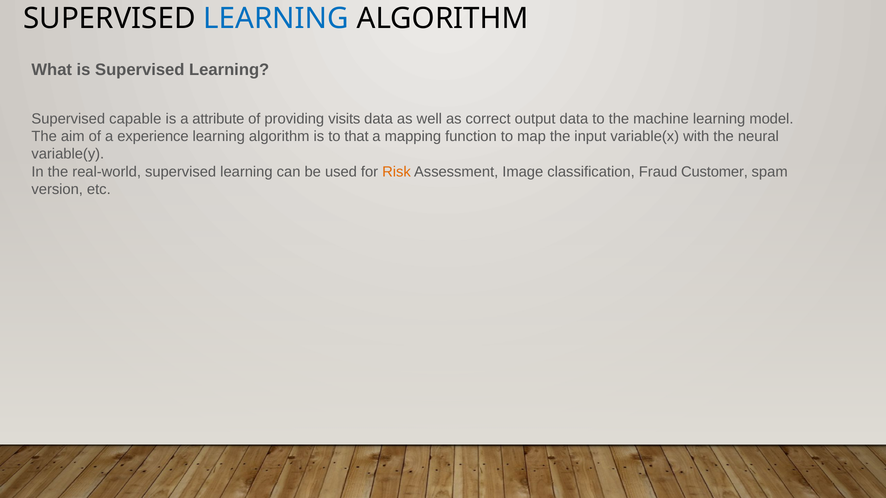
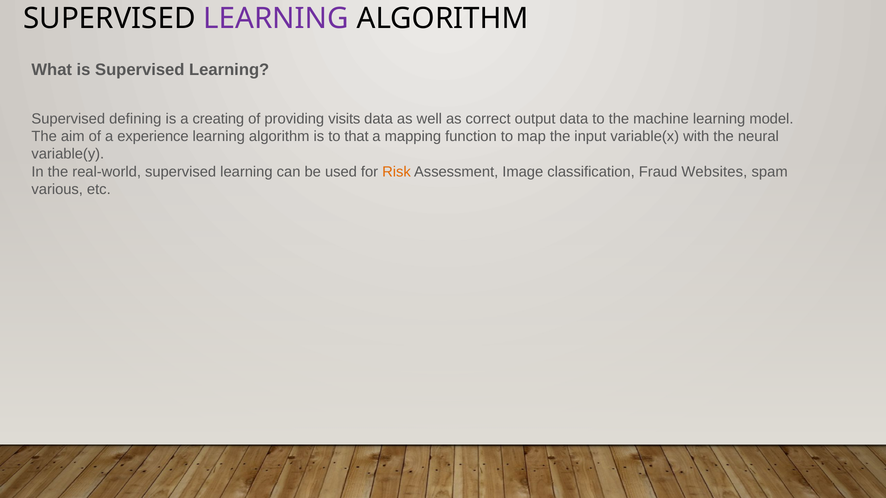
LEARNING colour: blue -> purple (276, 19)
capable: capable -> defining (135, 119)
attribute: attribute -> creating (218, 119)
Customer: Customer -> Websites (714, 172)
version: version -> various (57, 190)
